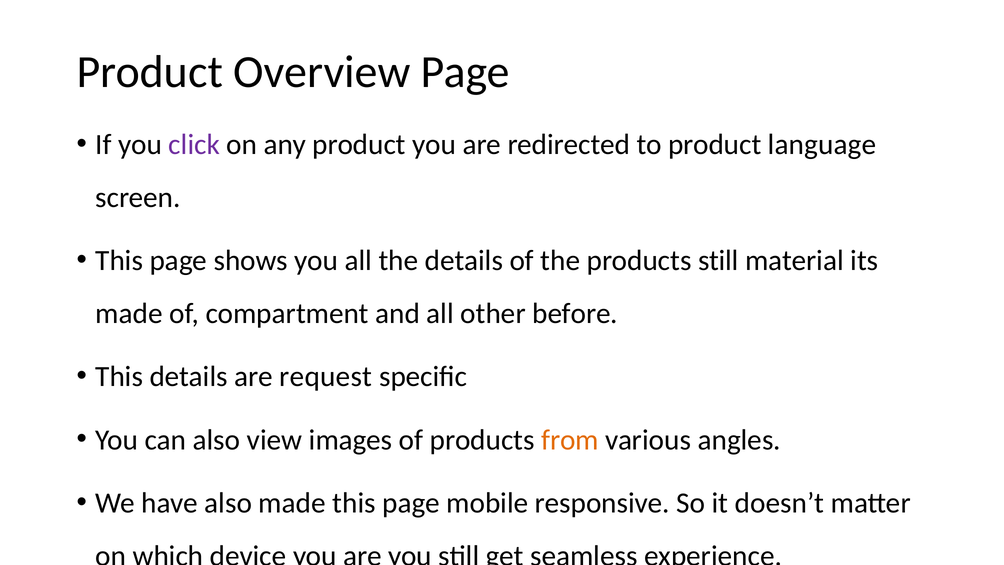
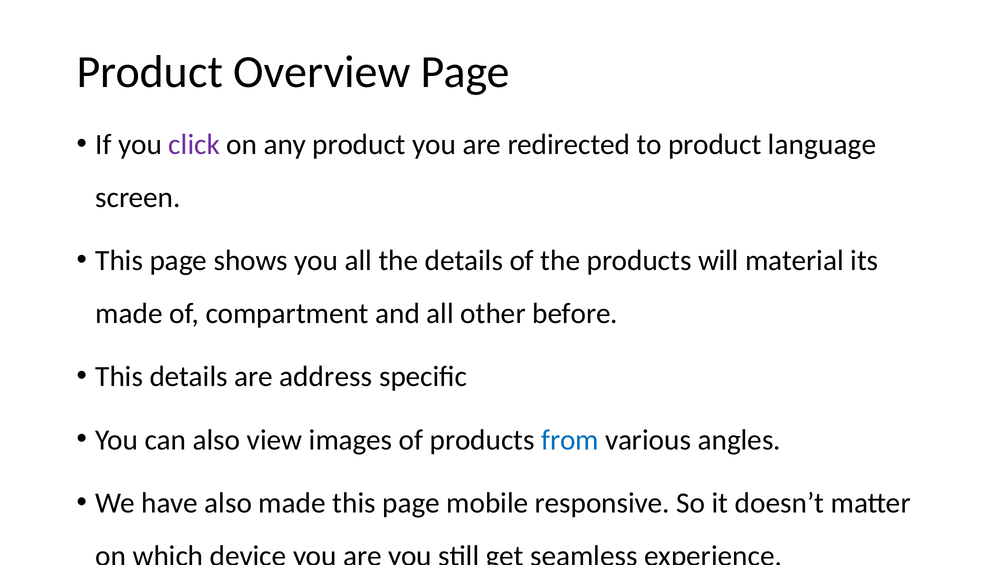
products still: still -> will (718, 261)
request: request -> address (326, 376)
from colour: orange -> blue (570, 440)
